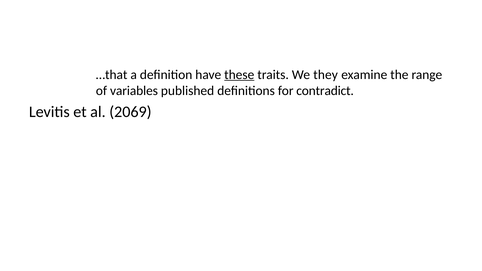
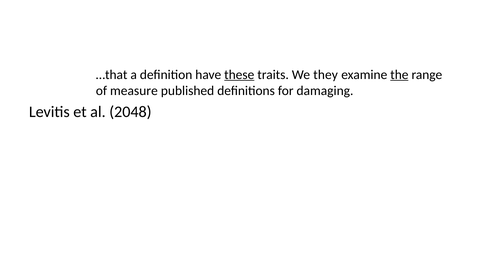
the underline: none -> present (399, 75)
variables: variables -> measure (134, 91)
contradict: contradict -> damaging (325, 91)
2069: 2069 -> 2048 (130, 112)
